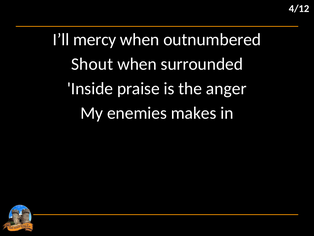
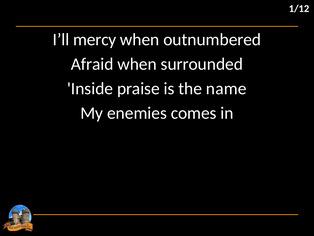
4/12: 4/12 -> 1/12 (299, 9)
Shout: Shout -> Afraid (92, 64)
anger: anger -> name (226, 88)
makes: makes -> comes (194, 113)
